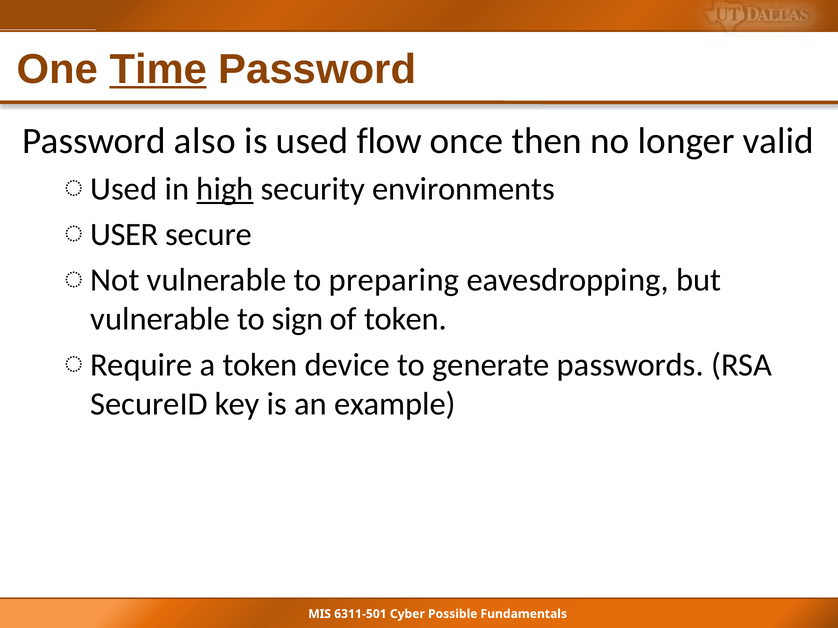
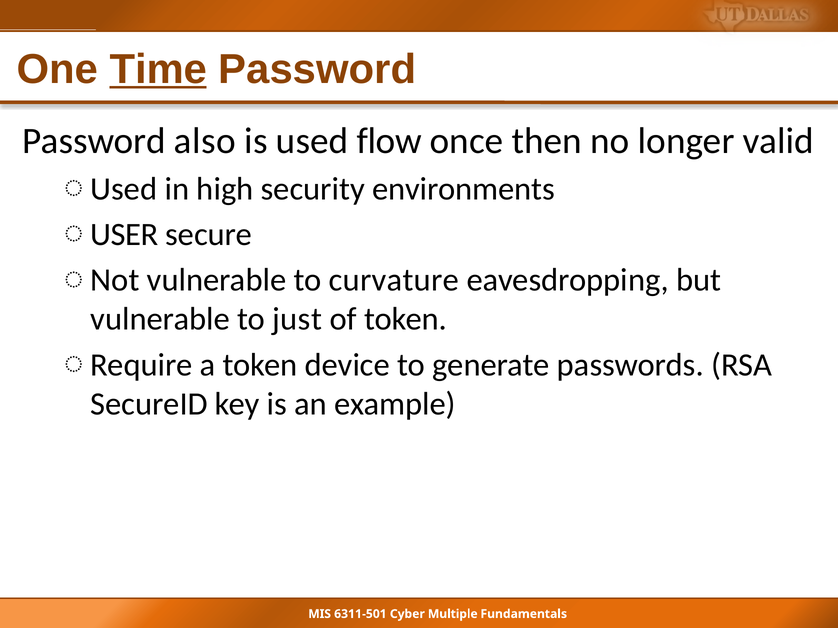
high underline: present -> none (225, 189)
preparing: preparing -> curvature (394, 280)
sign: sign -> just (297, 319)
Possible: Possible -> Multiple (453, 614)
